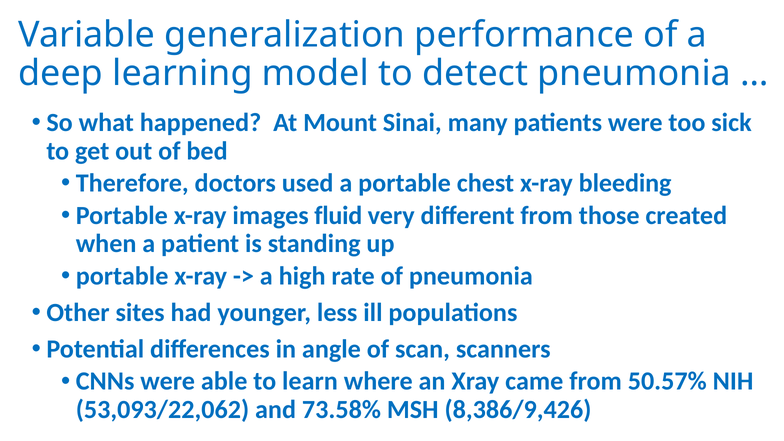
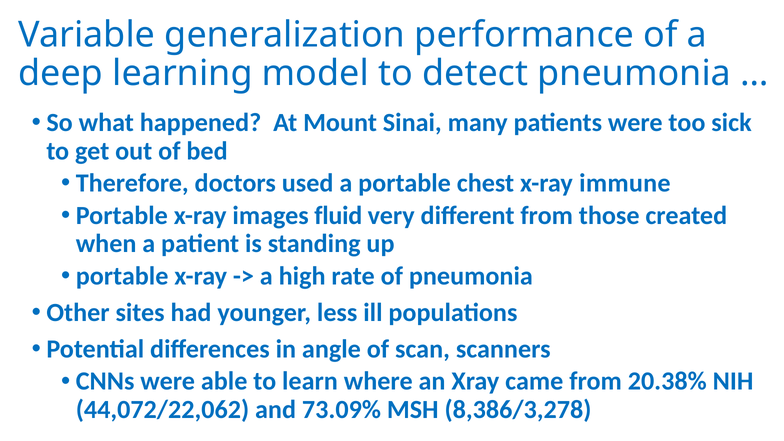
bleeding: bleeding -> immune (625, 183)
50.57%: 50.57% -> 20.38% (667, 381)
53,093/22,062: 53,093/22,062 -> 44,072/22,062 (162, 410)
73.58%: 73.58% -> 73.09% (341, 410)
8,386/9,426: 8,386/9,426 -> 8,386/3,278 (518, 410)
